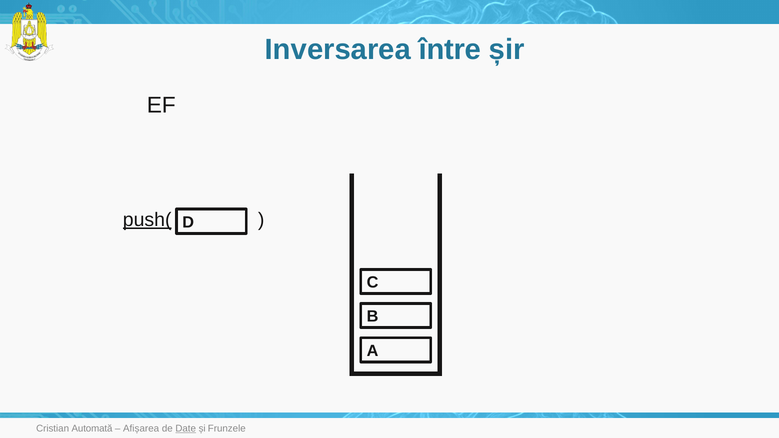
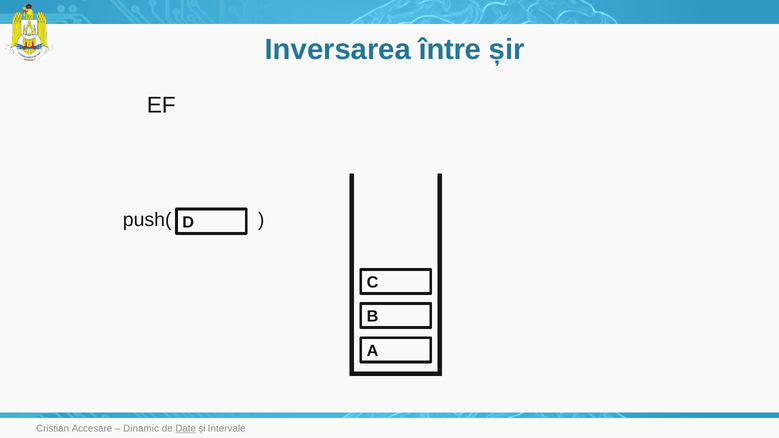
push( underline: present -> none (147, 220)
Automată: Automată -> Accesare (92, 429)
Afișarea: Afișarea -> Dinamic (141, 429)
Frunzele: Frunzele -> Intervale (227, 429)
